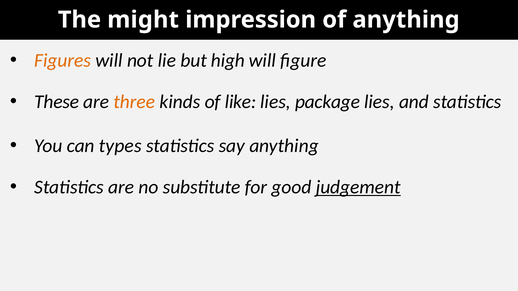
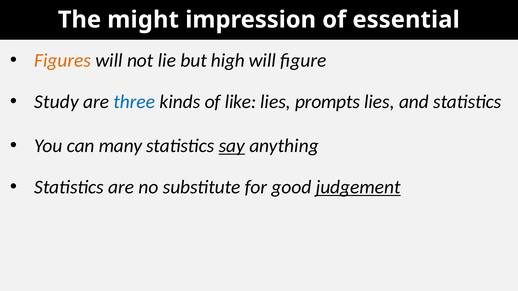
of anything: anything -> essential (406, 20)
These: These -> Study (57, 102)
three colour: orange -> blue (134, 102)
package: package -> prompts (328, 102)
types: types -> many (120, 146)
say underline: none -> present (232, 146)
